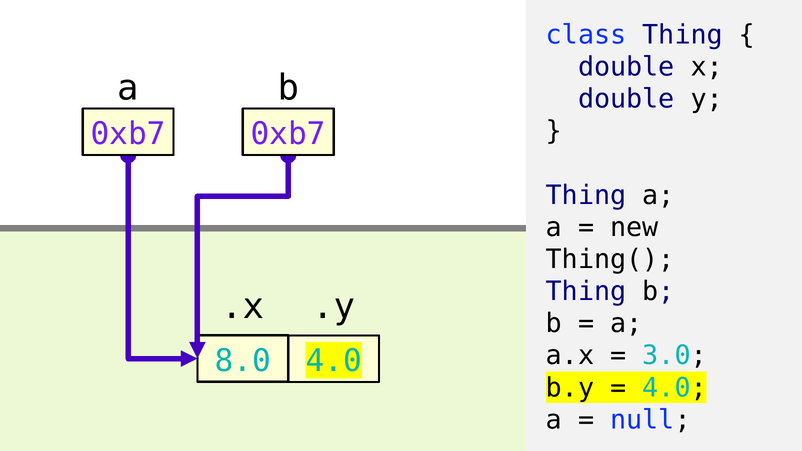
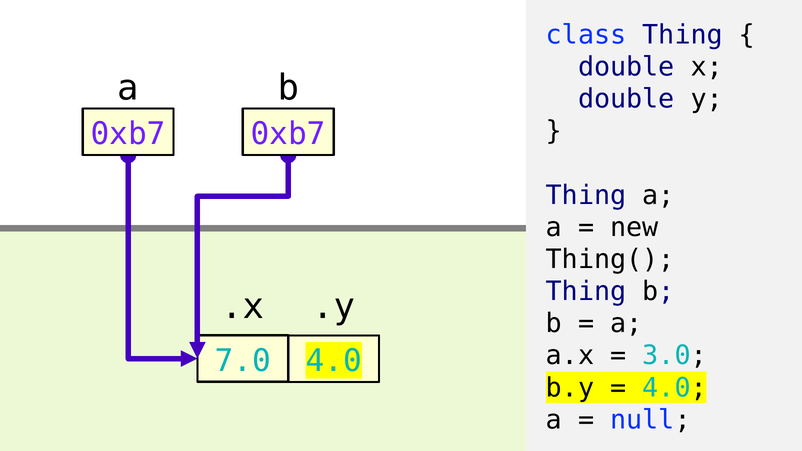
8.0: 8.0 -> 7.0 (243, 361)
